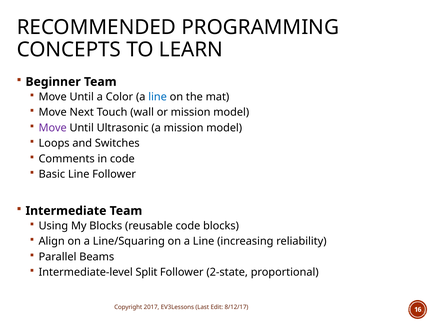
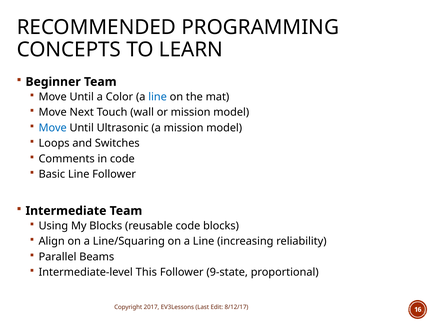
Move colour: purple -> blue (53, 128)
Split: Split -> This (146, 272)
2-state: 2-state -> 9-state (227, 272)
